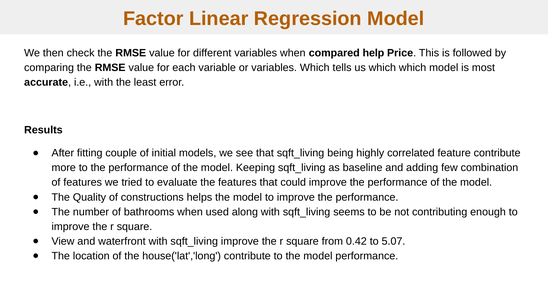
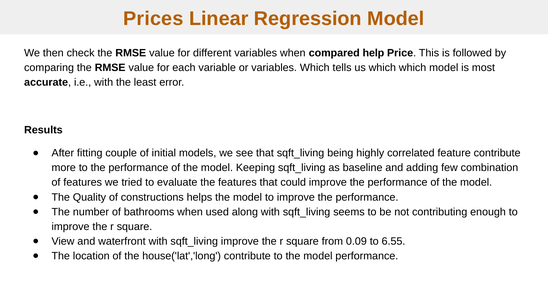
Factor: Factor -> Prices (153, 19)
0.42: 0.42 -> 0.09 (356, 241)
5.07: 5.07 -> 6.55 (393, 241)
